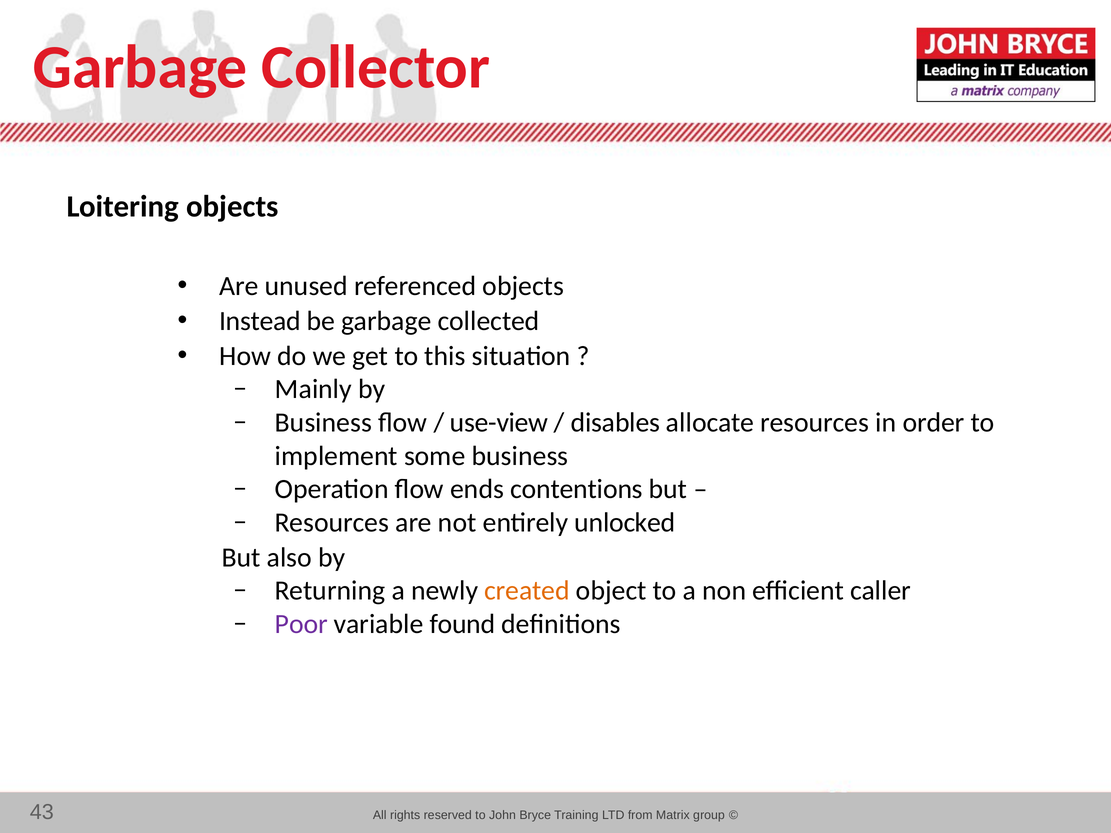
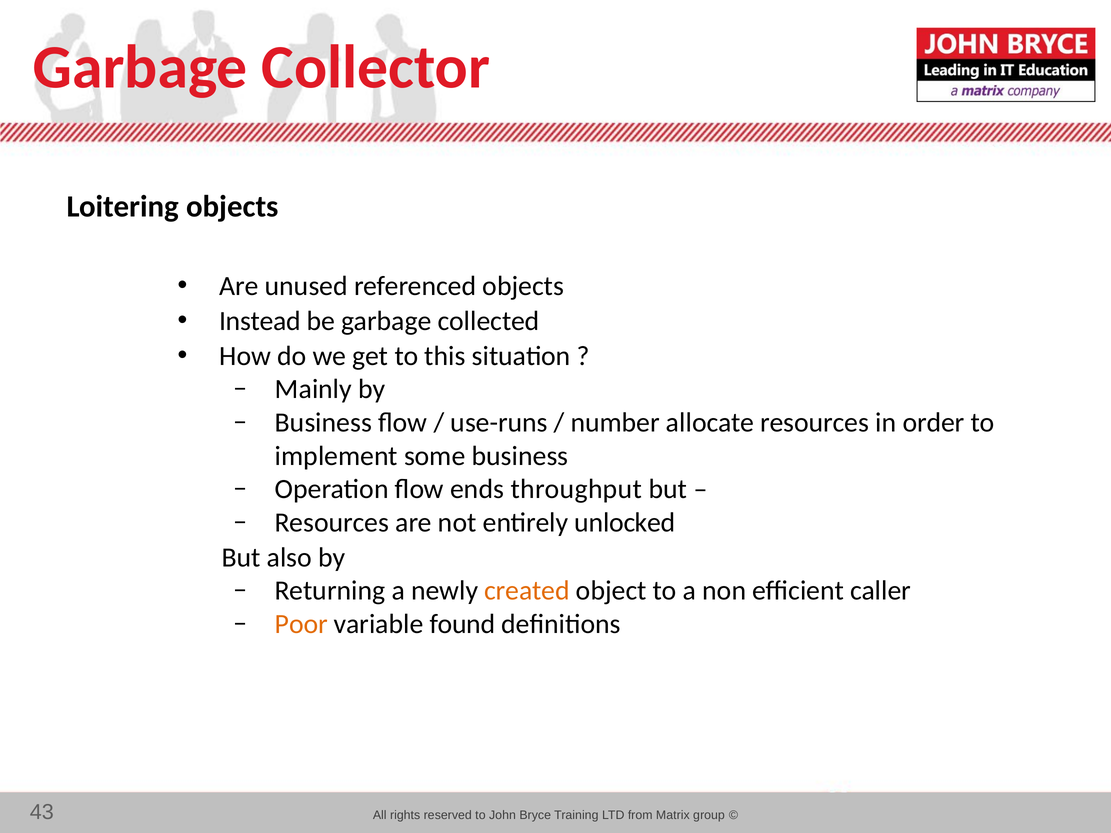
use-view: use-view -> use-runs (499, 423)
disables: disables -> number (615, 423)
contentions: contentions -> throughput (576, 489)
Poor colour: purple -> orange (301, 624)
